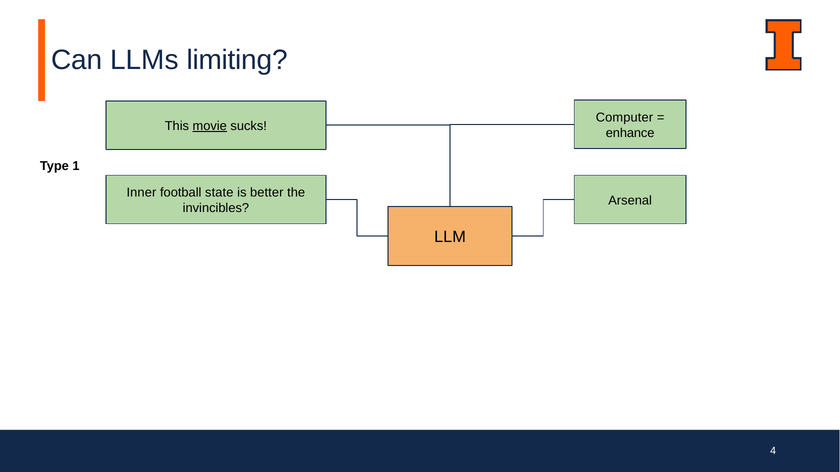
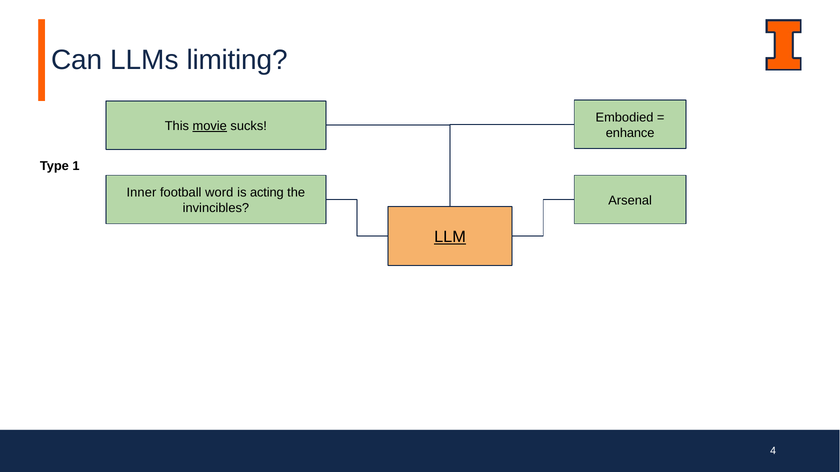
Computer: Computer -> Embodied (625, 118)
state: state -> word (219, 193)
better: better -> acting (267, 193)
LLM underline: none -> present (450, 237)
